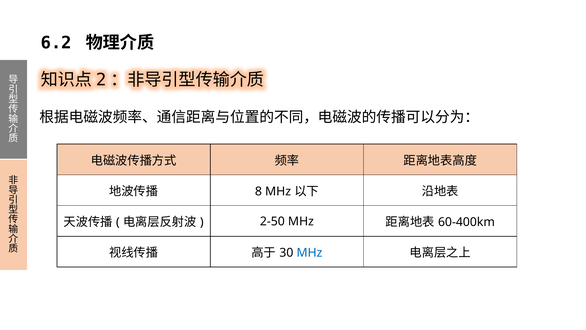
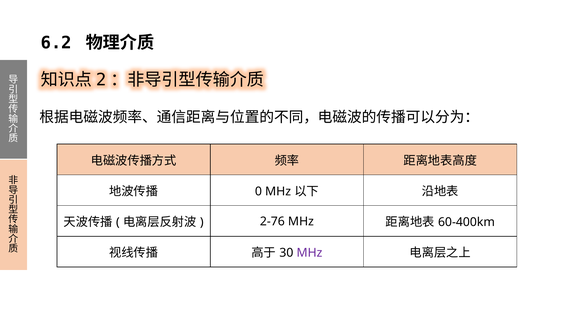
8: 8 -> 0 (258, 191)
2-50: 2-50 -> 2-76 (272, 221)
MHz colour: blue -> purple (309, 253)
